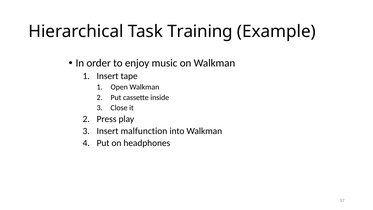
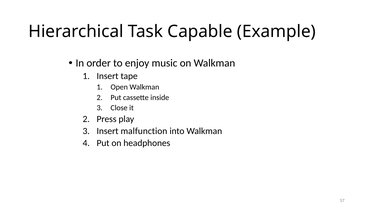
Training: Training -> Capable (200, 31)
